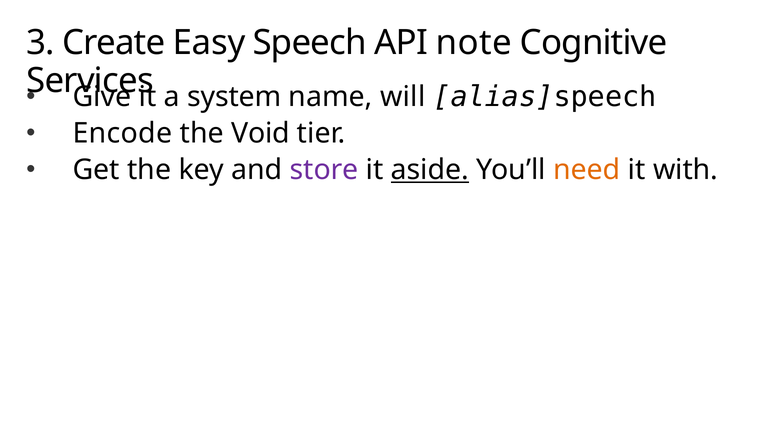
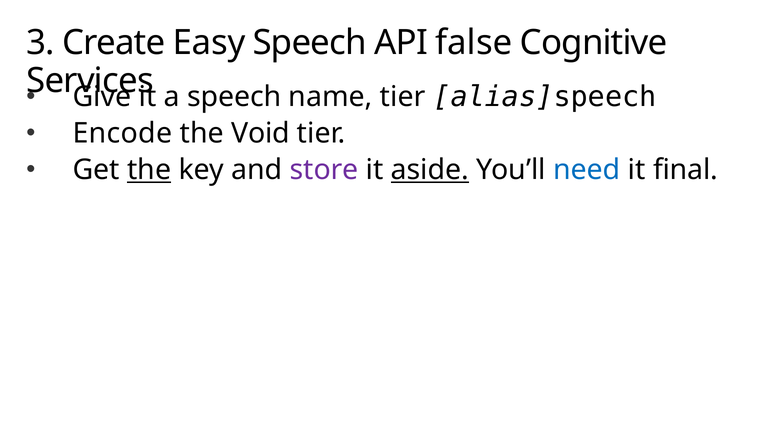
note: note -> false (474, 43)
a system: system -> speech (234, 97)
name will: will -> tier (403, 97)
the underline: none -> present (149, 170)
need colour: orange -> blue (587, 170)
with: with -> final (685, 170)
